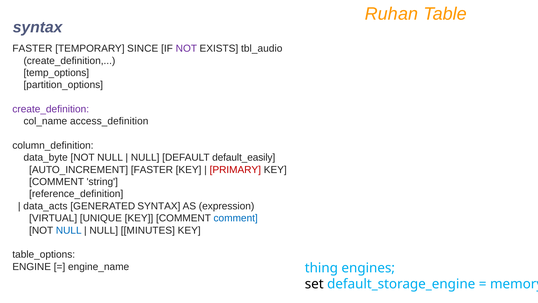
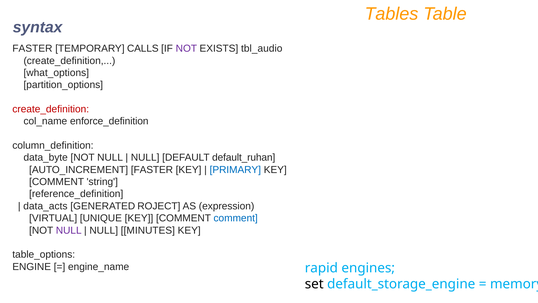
Ruhan: Ruhan -> Tables (392, 14)
SINCE: SINCE -> CALLS (143, 48)
temp_options: temp_options -> what_options (56, 73)
create_definition colour: purple -> red (51, 109)
access_definition: access_definition -> enforce_definition (109, 121)
default_easily: default_easily -> default_ruhan (244, 157)
PRIMARY colour: red -> blue (235, 170)
GENERATED SYNTAX: SYNTAX -> ROJECT (159, 206)
NULL colour: blue -> purple (69, 230)
thing: thing -> rapid (321, 268)
